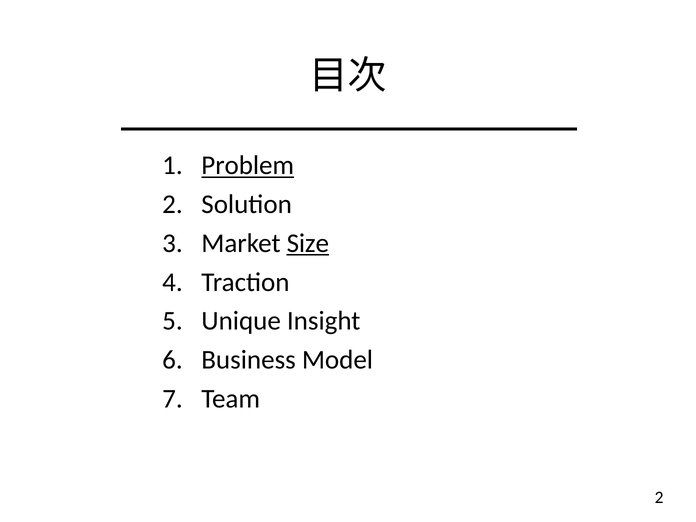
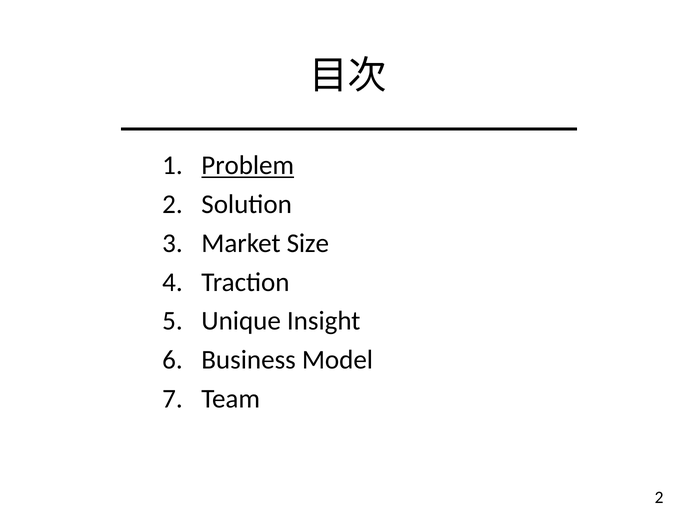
Size underline: present -> none (308, 243)
